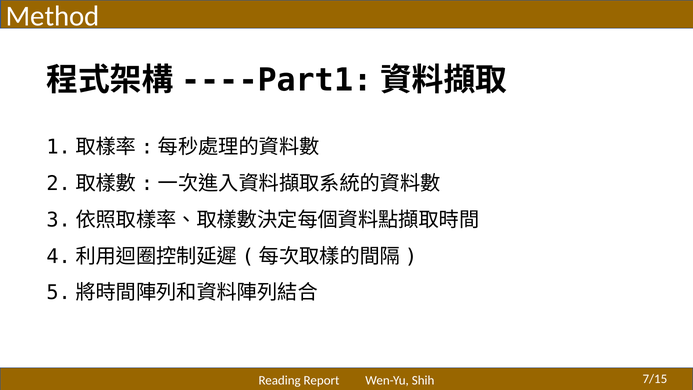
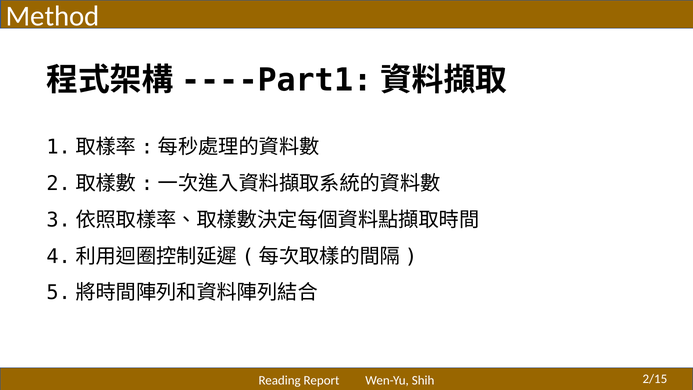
7/15: 7/15 -> 2/15 (655, 379)
